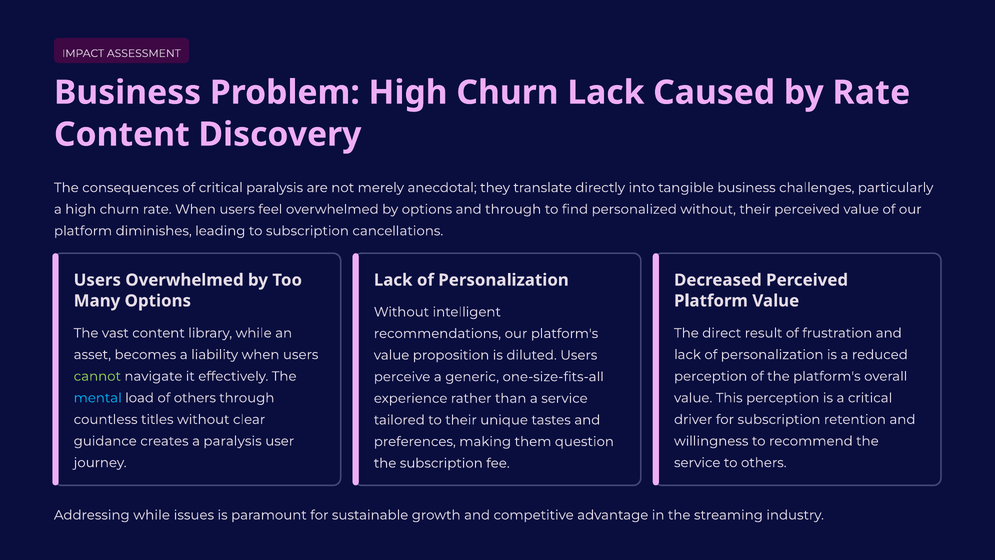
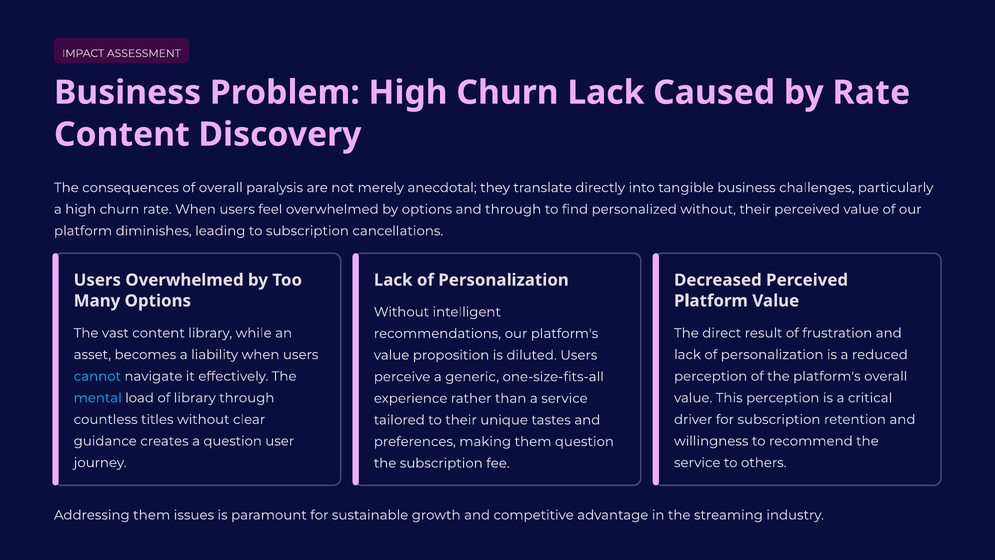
of critical: critical -> overall (221, 188)
cannot colour: light green -> light blue (97, 376)
of others: others -> library (195, 398)
a paralysis: paralysis -> question (233, 441)
Addressing while: while -> them (152, 515)
